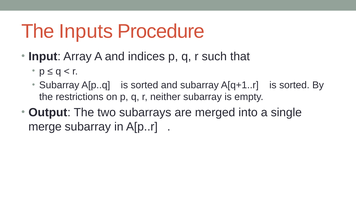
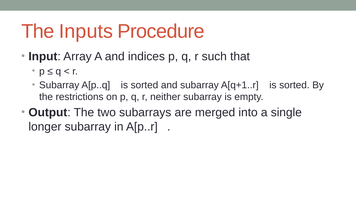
merge: merge -> longer (45, 127)
